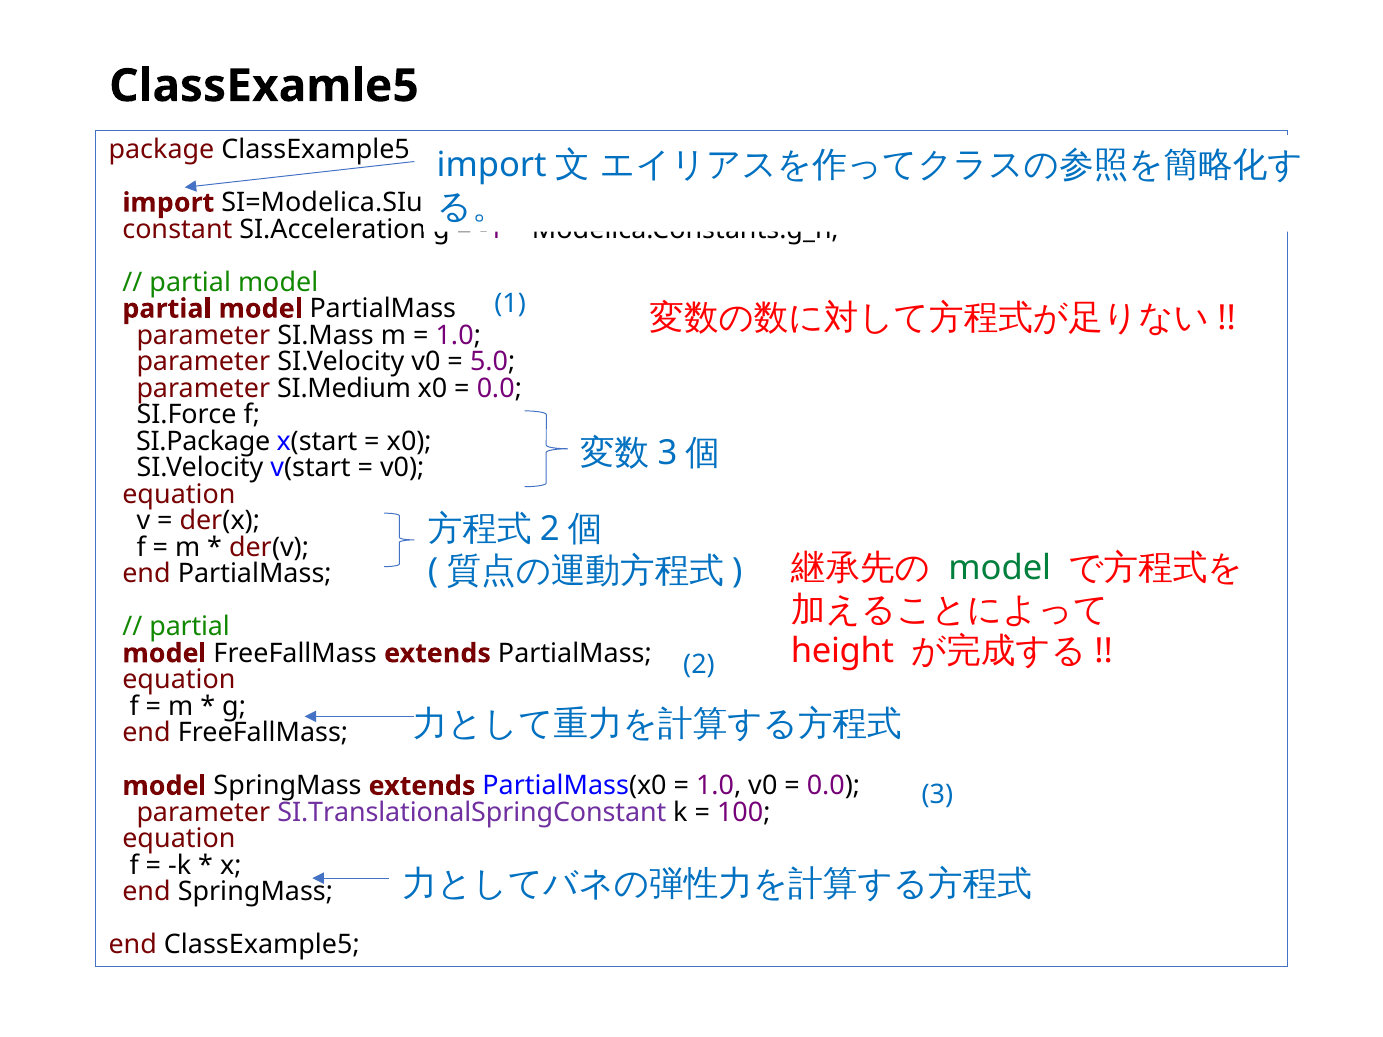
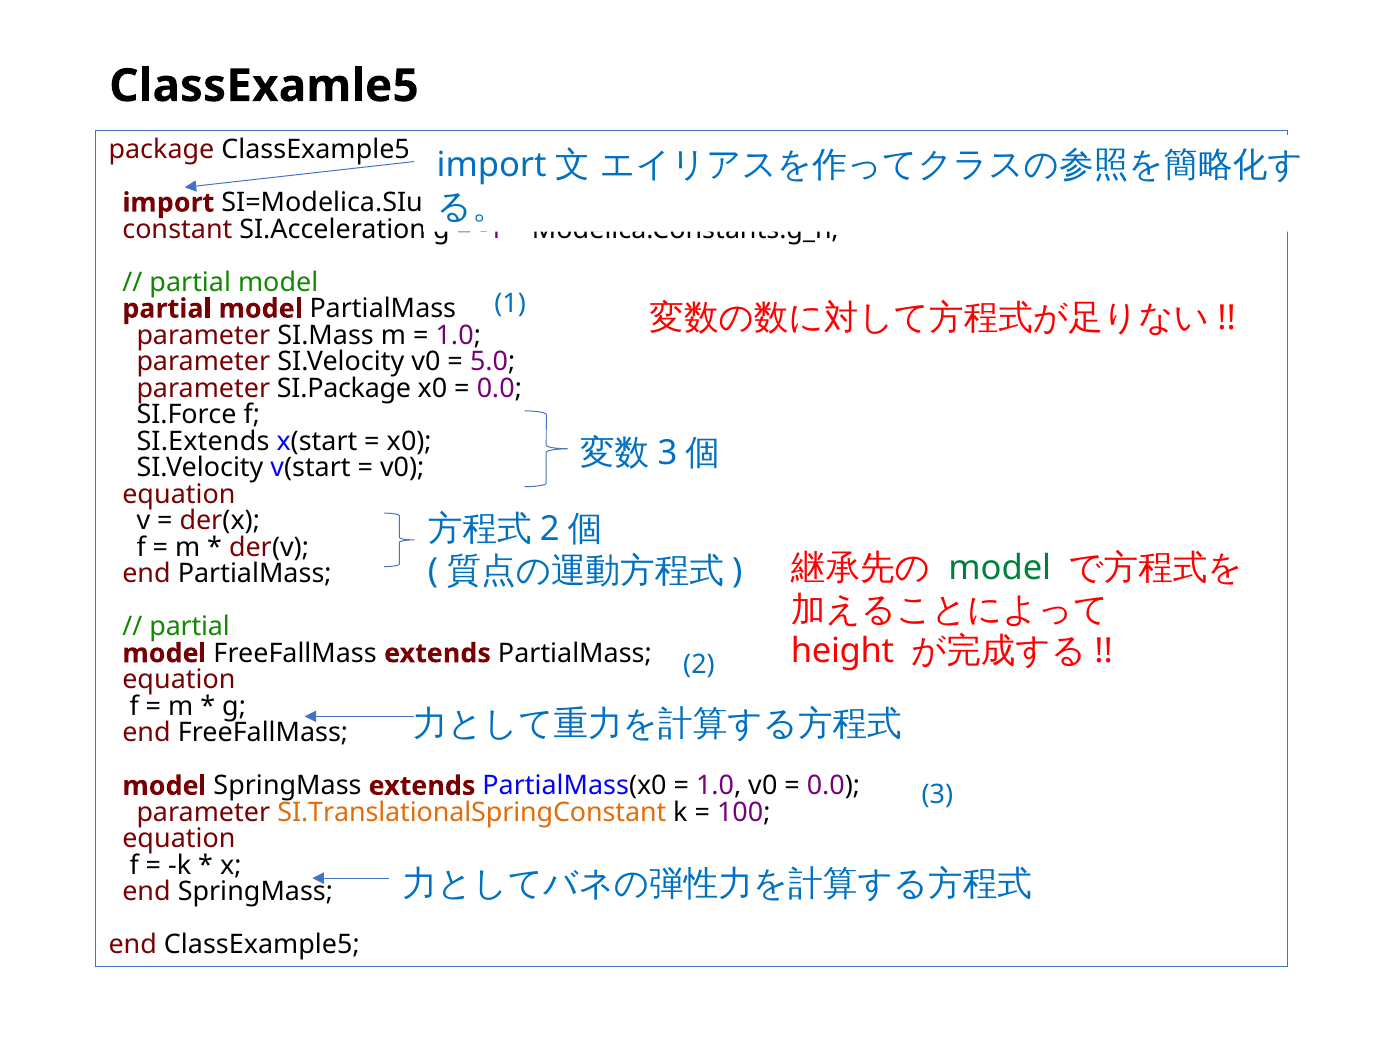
SI.Medium: SI.Medium -> SI.Package (344, 388)
SI.Package: SI.Package -> SI.Extends (203, 441)
SI.TranslationalSpringConstant colour: purple -> orange (472, 813)
